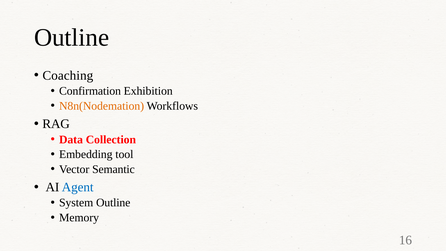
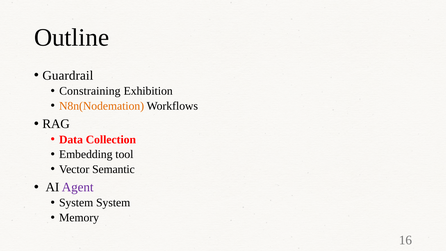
Coaching: Coaching -> Guardrail (68, 75)
Confirmation: Confirmation -> Constraining (90, 91)
Agent colour: blue -> purple (78, 187)
System Outline: Outline -> System (113, 203)
